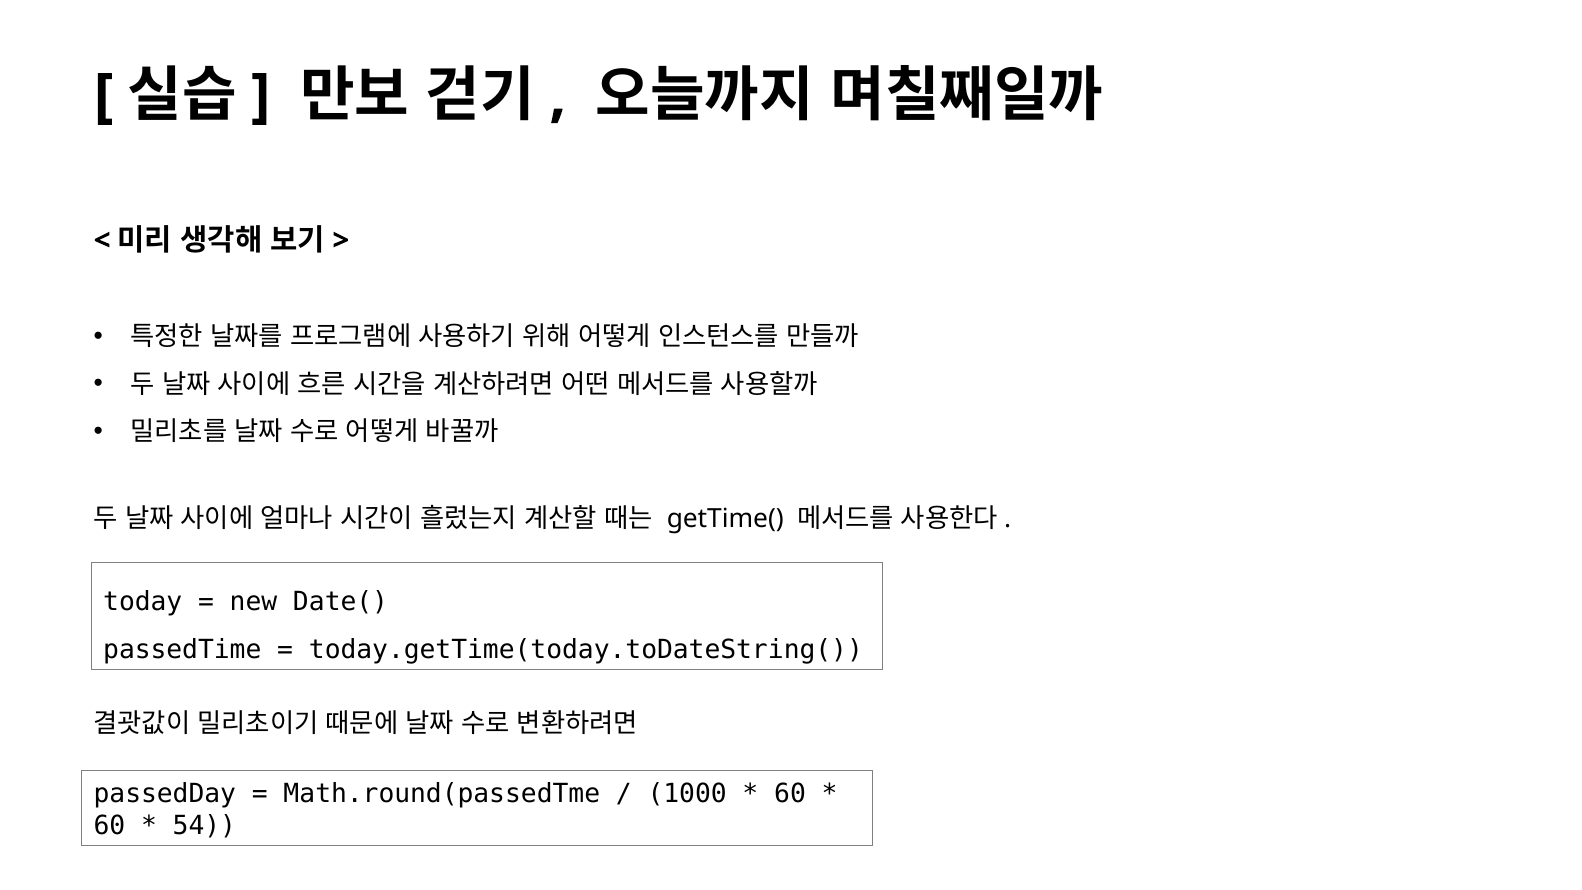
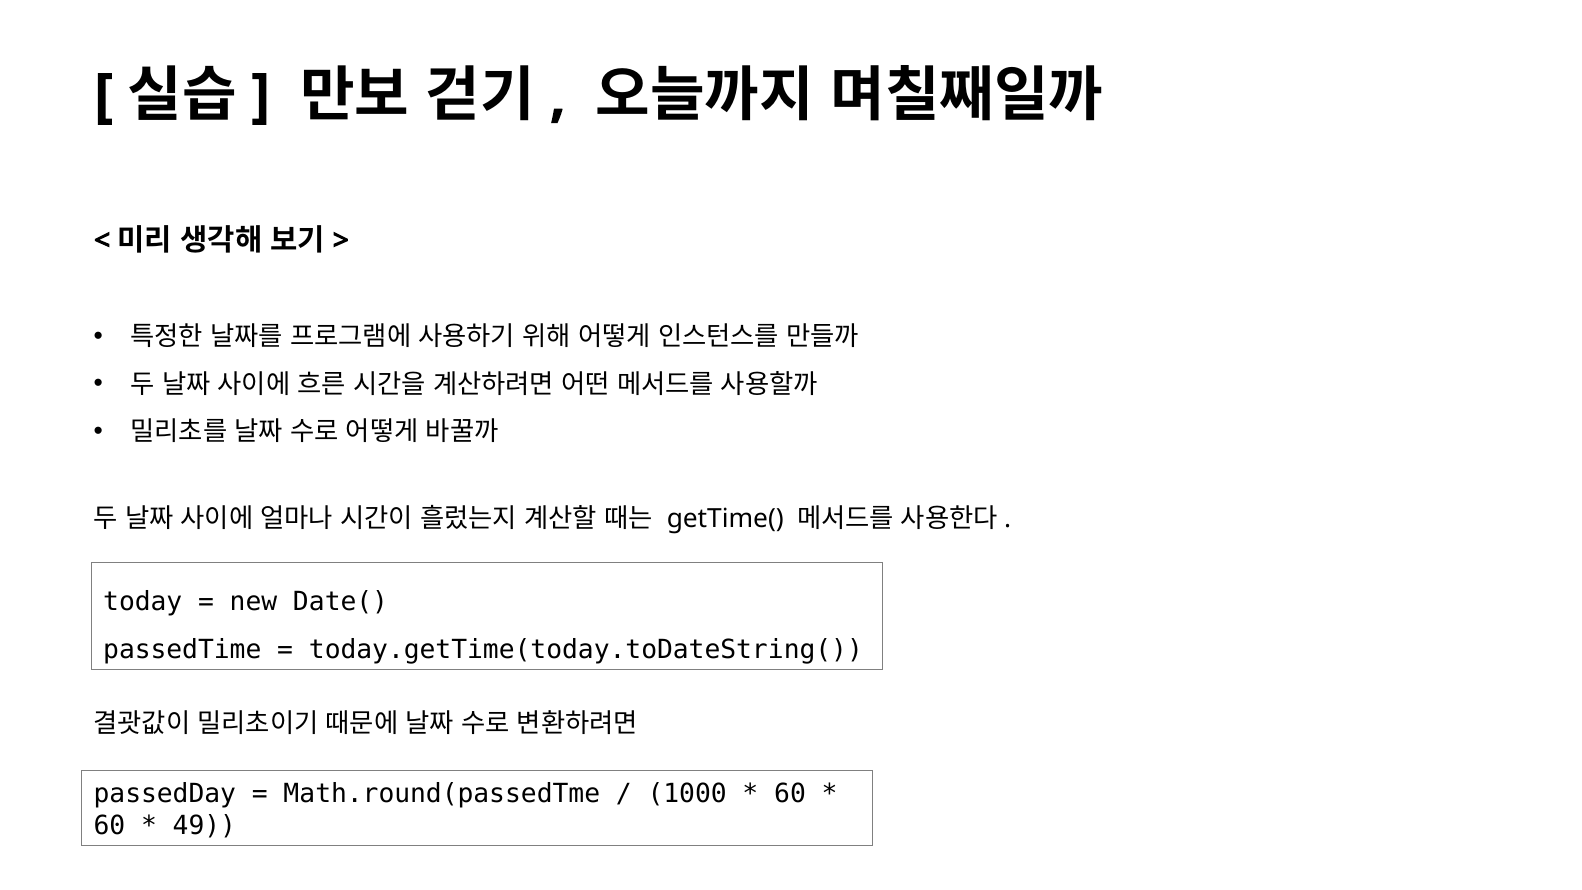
54: 54 -> 49 (204, 825)
